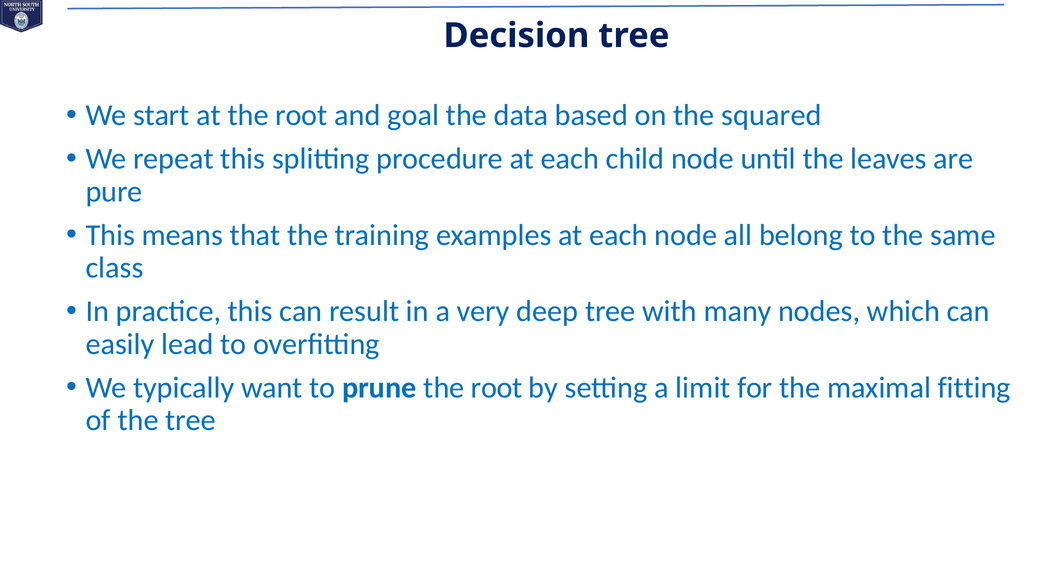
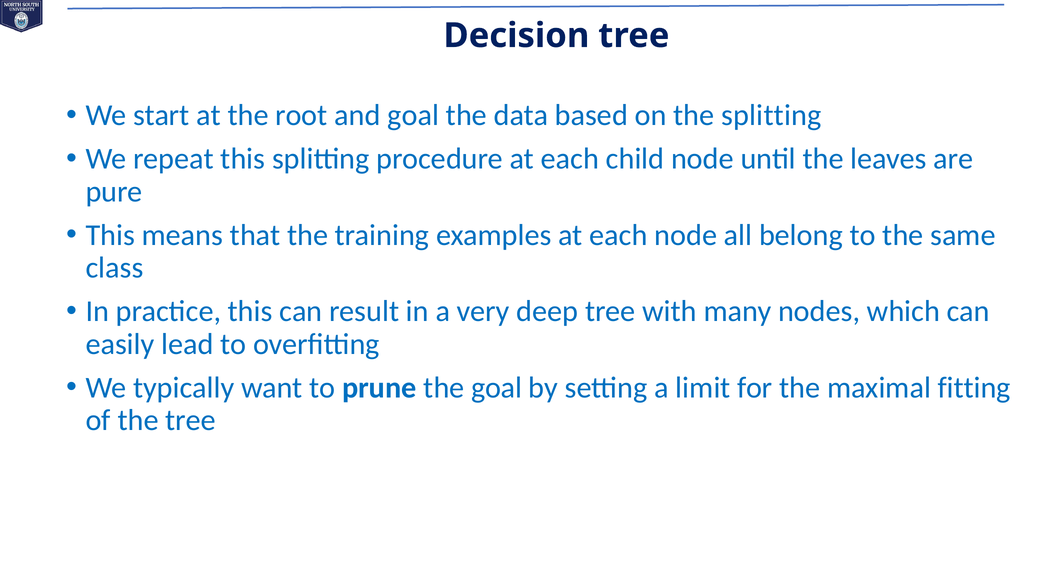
the squared: squared -> splitting (771, 115)
prune the root: root -> goal (497, 388)
